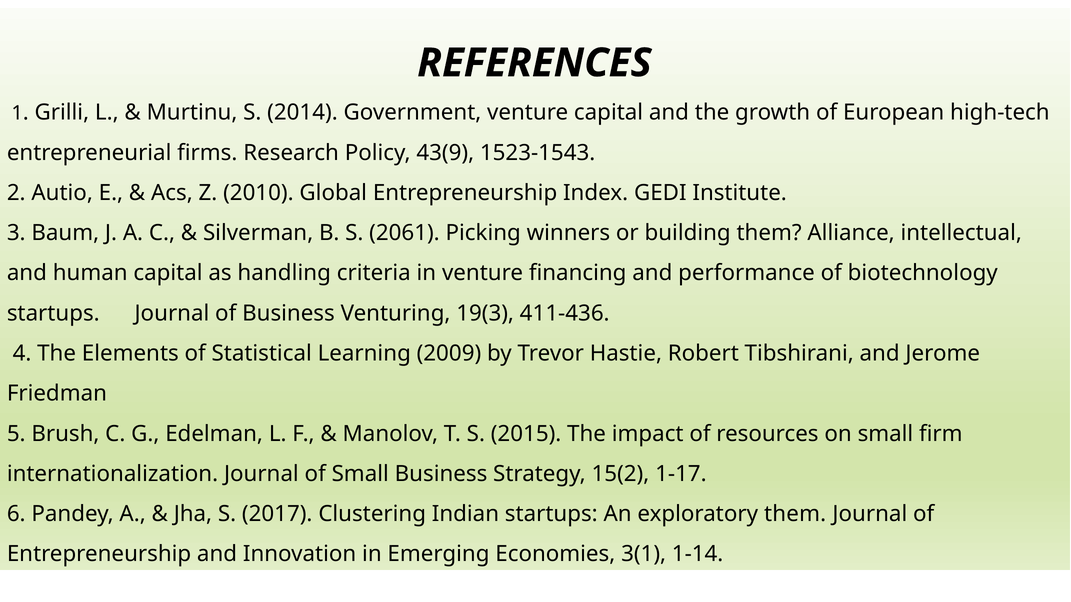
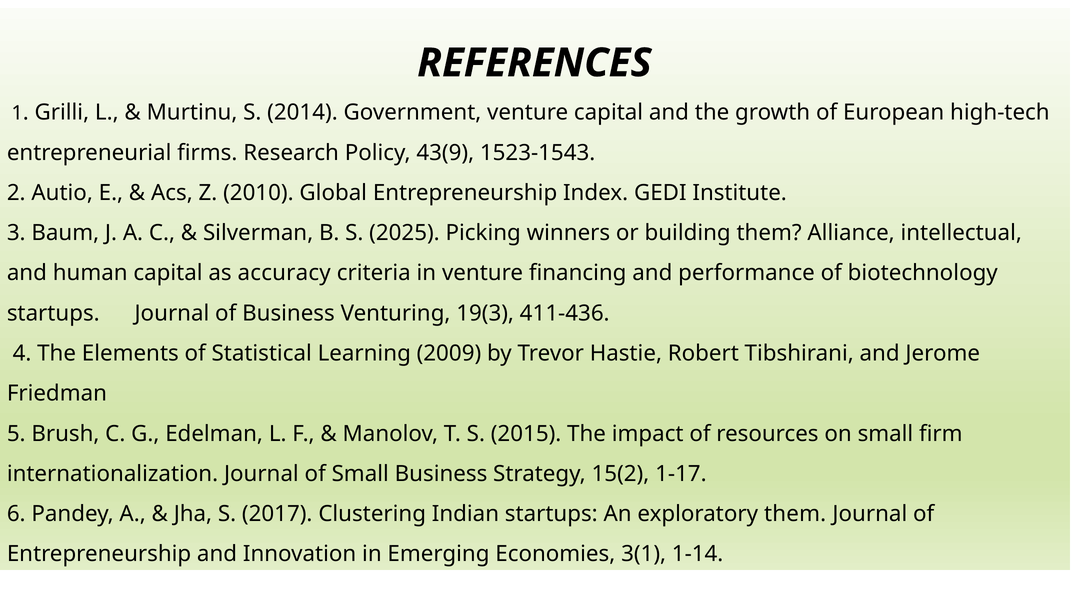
2061: 2061 -> 2025 (404, 233)
handling: handling -> accuracy (284, 273)
